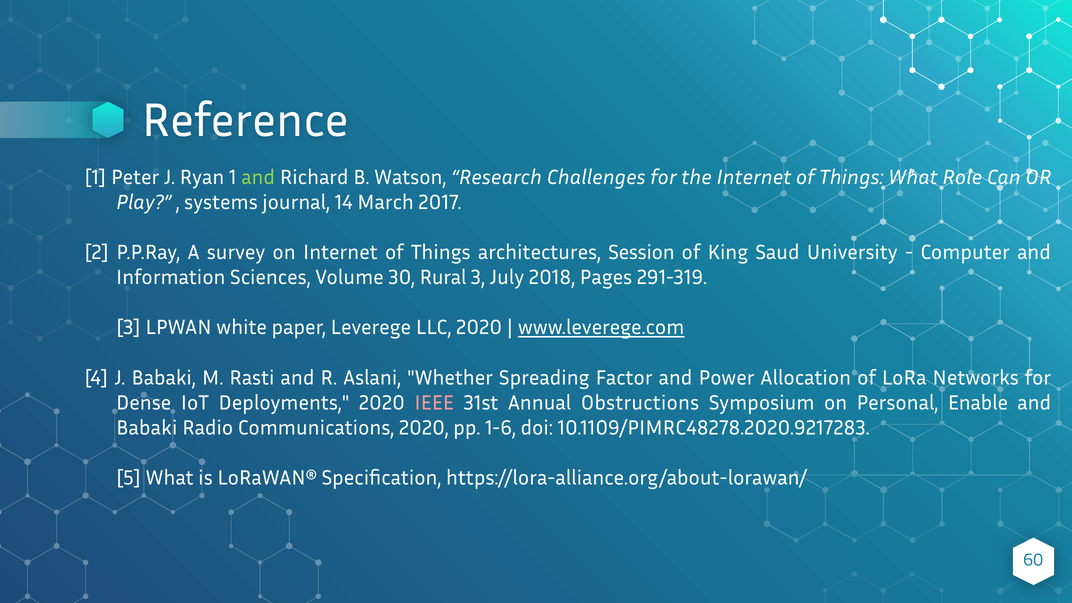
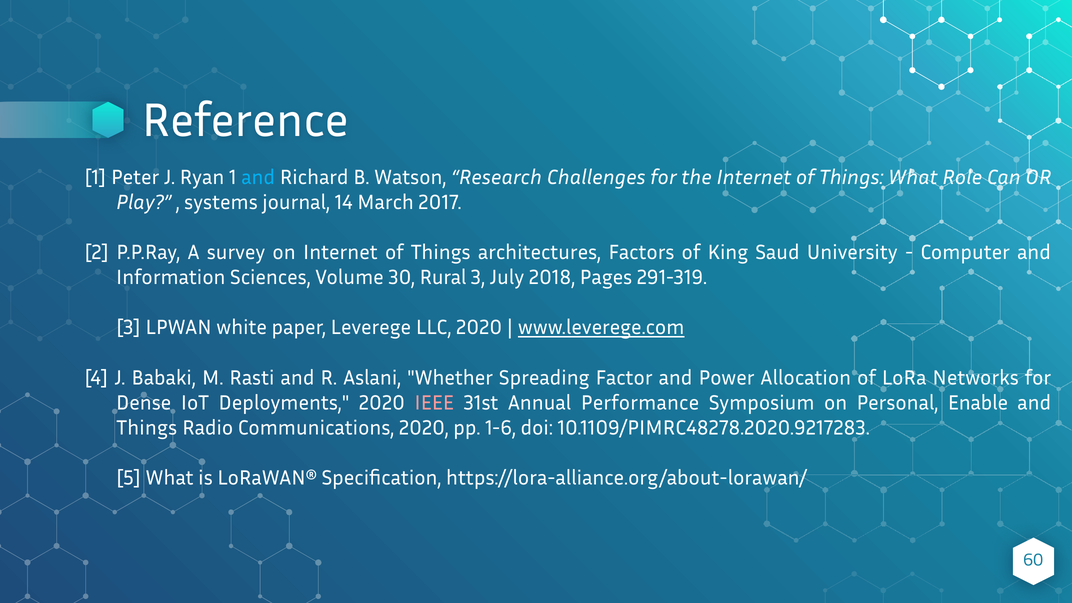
and colour: light green -> light blue (258, 177)
Session: Session -> Factors (641, 253)
Obstructions: Obstructions -> Performance (640, 403)
Babaki: Babaki -> Things (147, 428)
